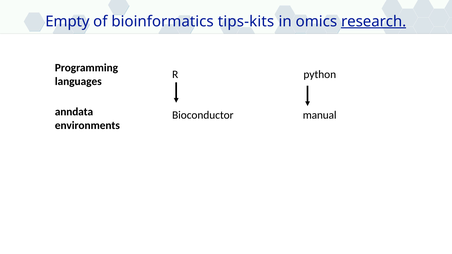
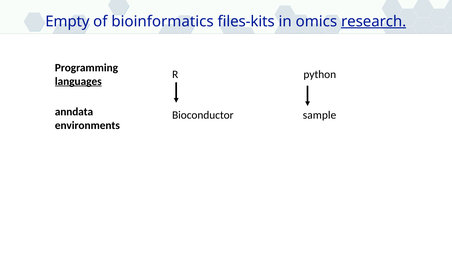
tips-kits: tips-kits -> files-kits (246, 21)
languages underline: none -> present (78, 81)
manual: manual -> sample (320, 115)
